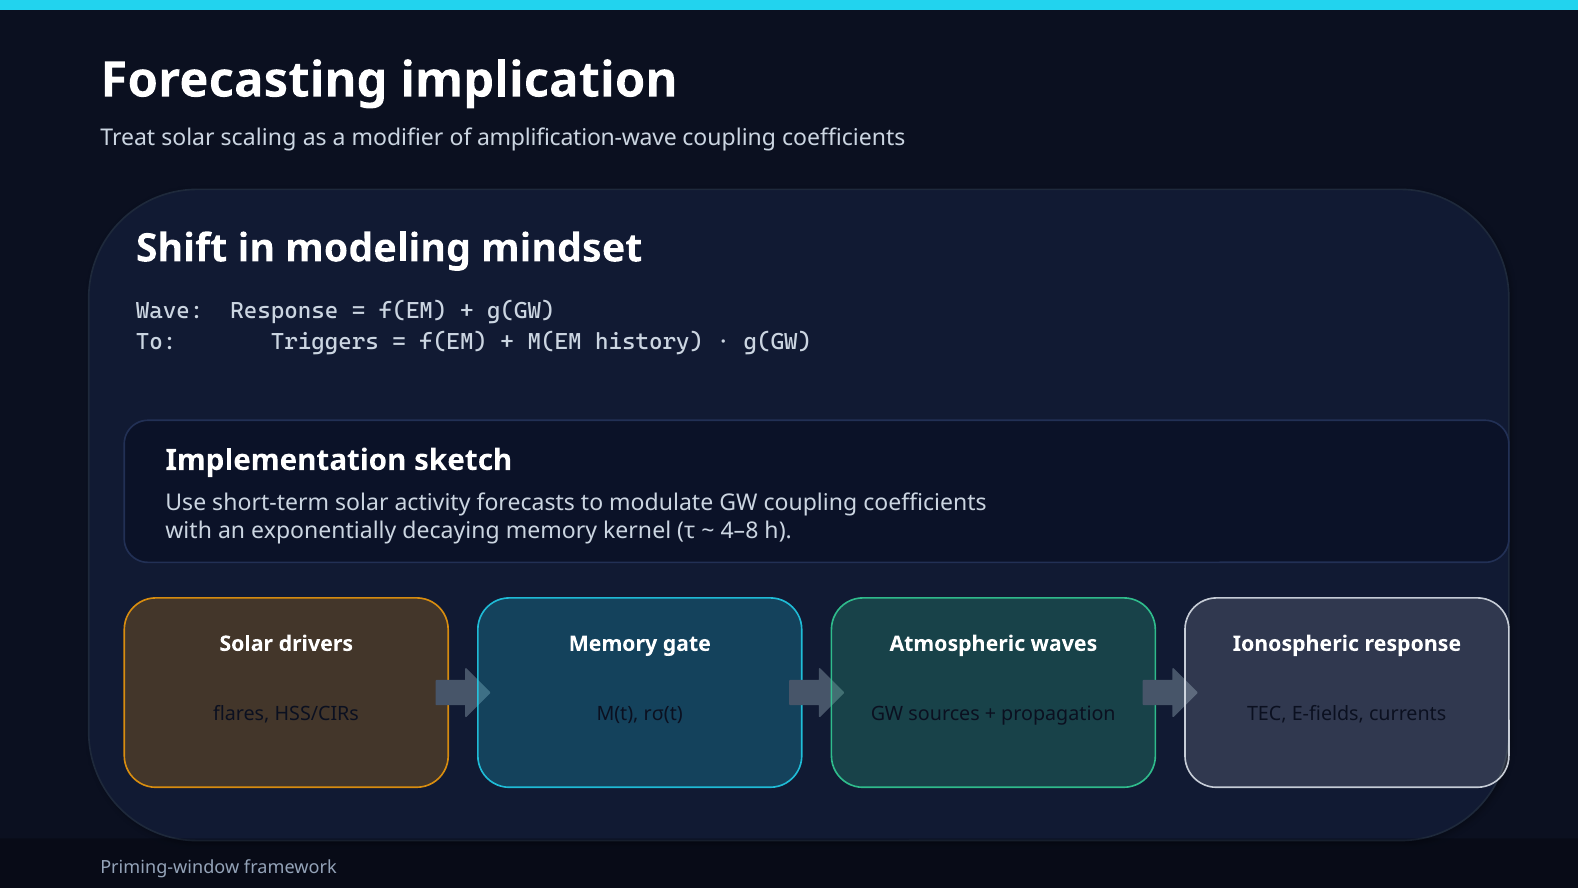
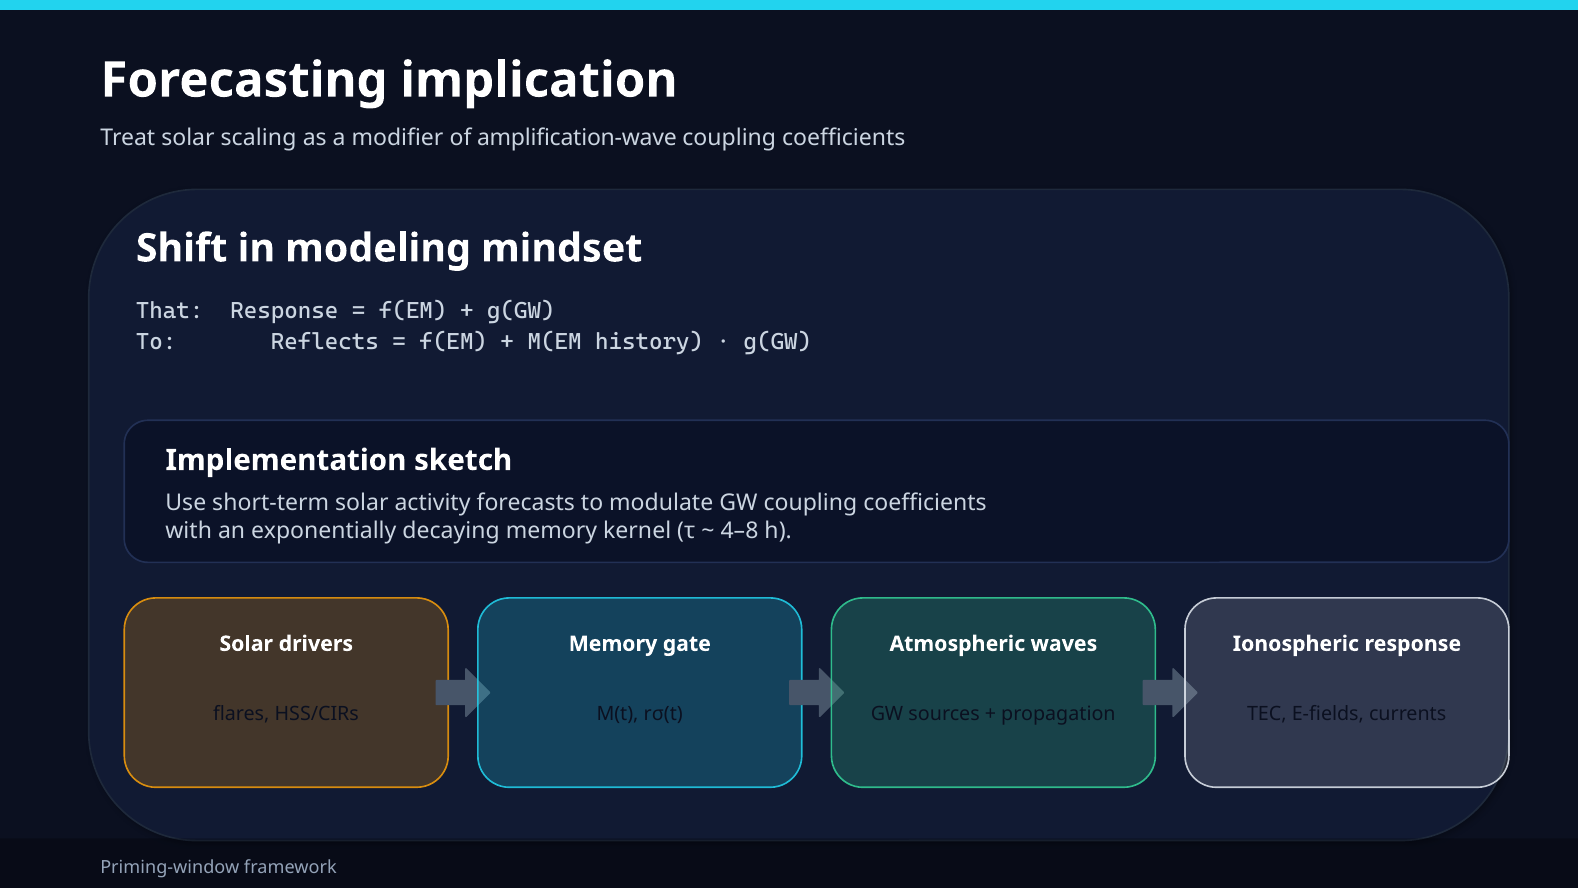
Wave: Wave -> That (170, 310)
Triggers: Triggers -> Reflects (325, 342)
